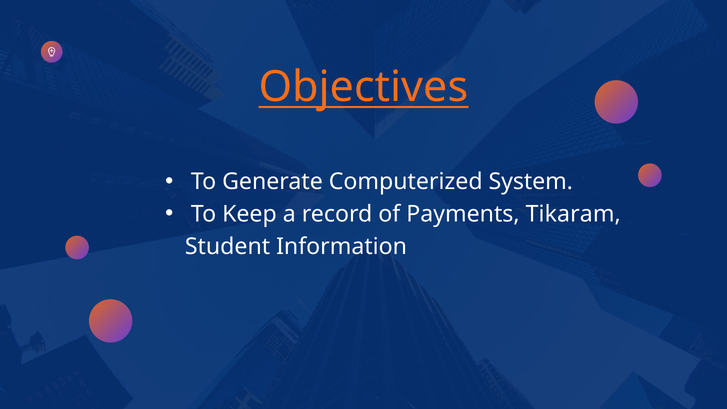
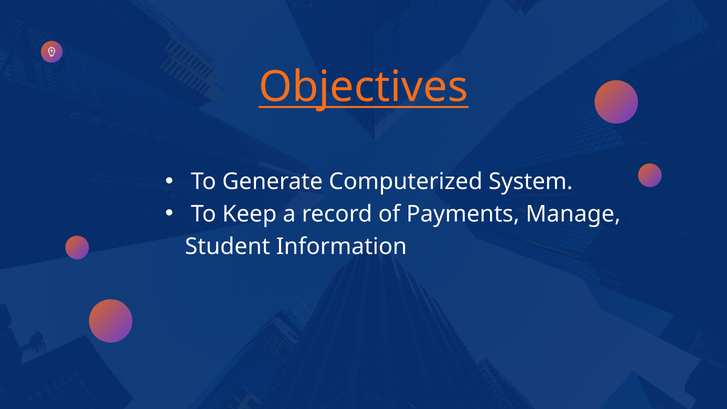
Tikaram: Tikaram -> Manage (573, 214)
